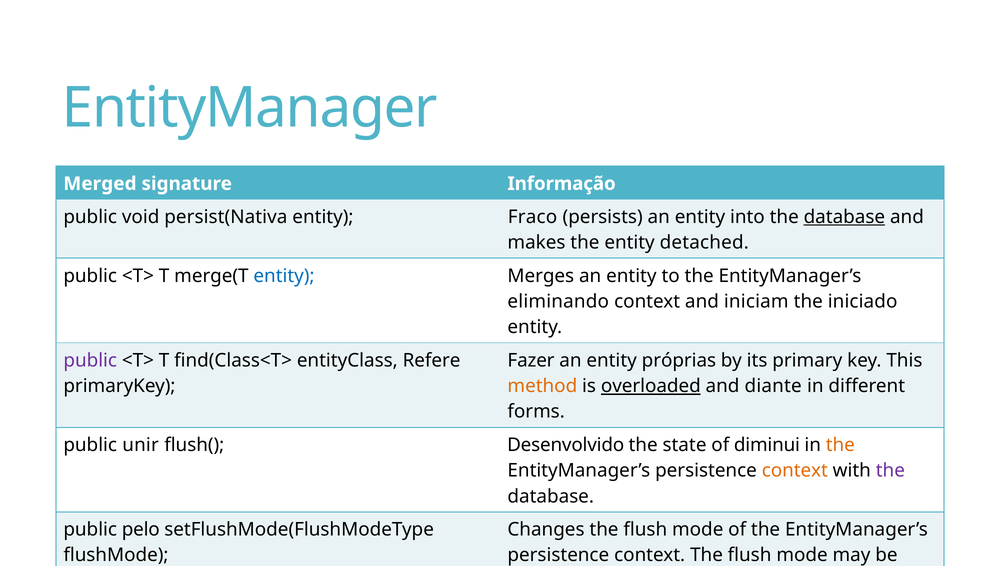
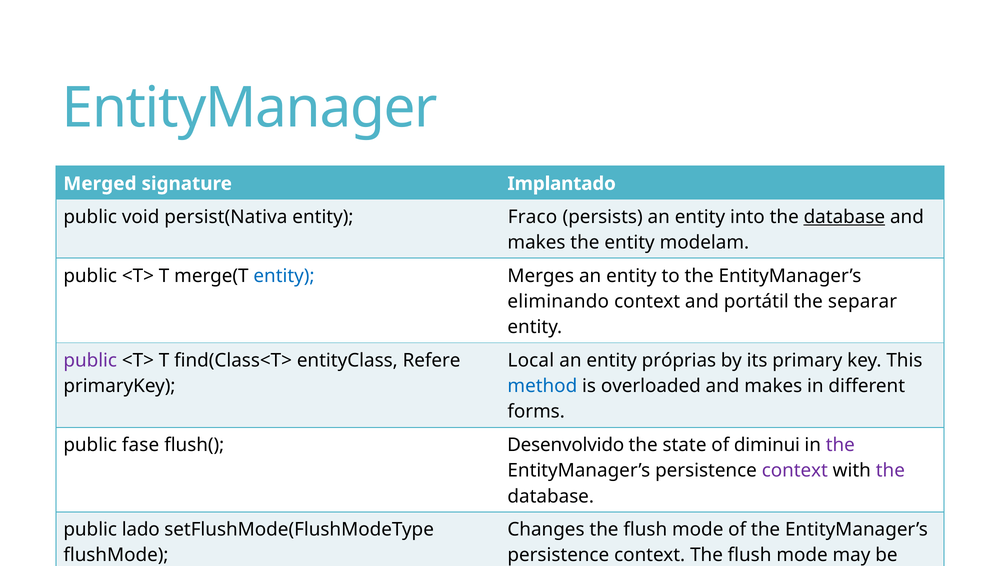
Informação: Informação -> Implantado (562, 184)
detached: detached -> modelam (704, 243)
iniciam: iniciam -> portátil (756, 302)
iniciado: iniciado -> separar (863, 302)
Fazer: Fazer -> Local (531, 361)
method colour: orange -> blue (542, 386)
overloaded underline: present -> none (651, 386)
diante: diante -> makes (773, 386)
unir: unir -> fase (141, 445)
the colour: orange -> purple (840, 445)
context colour: orange -> purple (795, 471)
pelo: pelo -> lado (141, 530)
